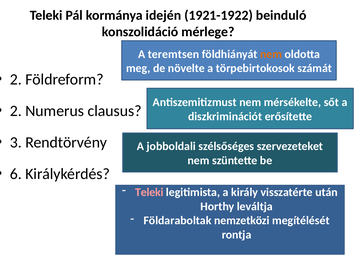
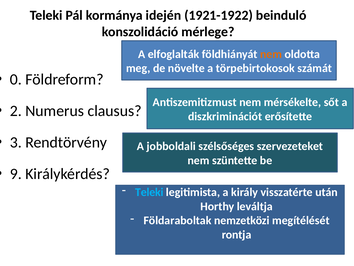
teremtsen: teremtsen -> elfoglalták (174, 54)
2: 2 -> 0 (16, 79)
6: 6 -> 9 (16, 174)
Teleki colour: pink -> light blue (149, 192)
